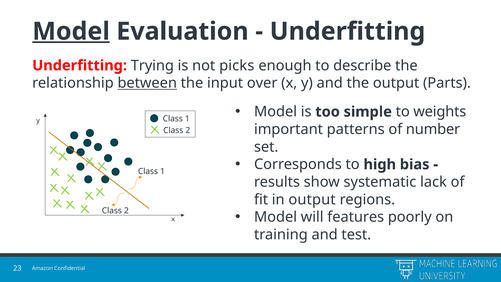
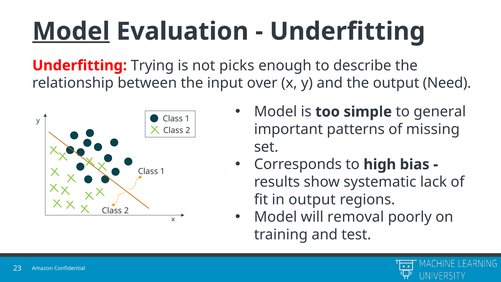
between underline: present -> none (147, 83)
Parts: Parts -> Need (447, 83)
weights: weights -> general (440, 112)
number: number -> missing (433, 129)
features: features -> removal (356, 217)
